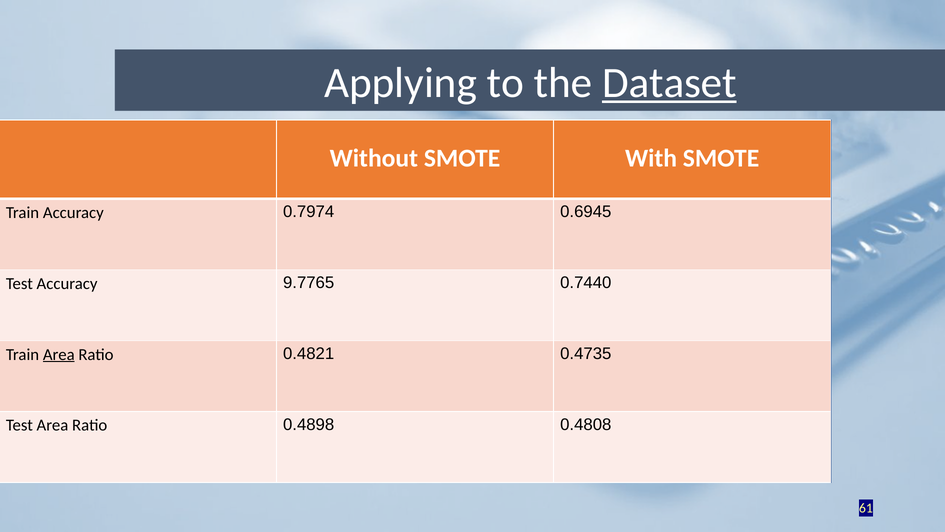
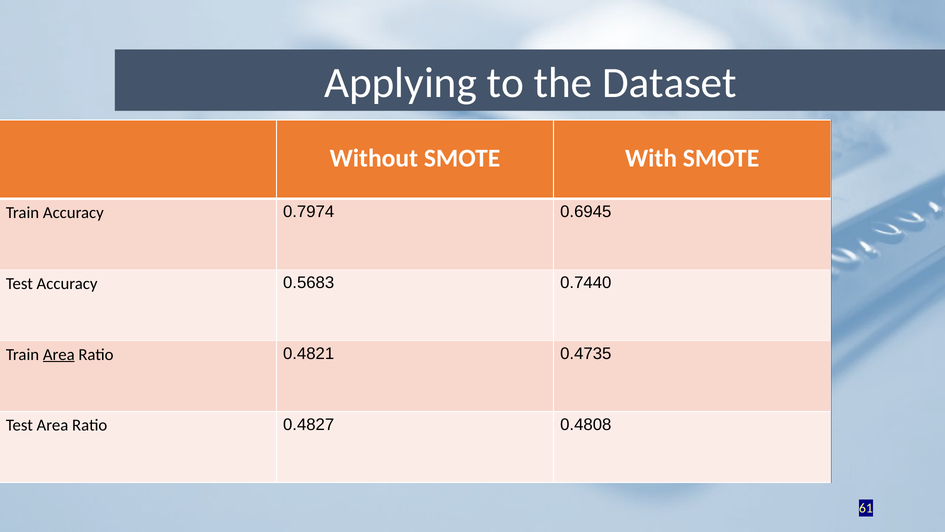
Dataset underline: present -> none (669, 83)
9.7765: 9.7765 -> 0.5683 (309, 283)
0.4898: 0.4898 -> 0.4827 (309, 424)
